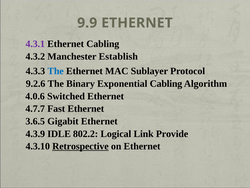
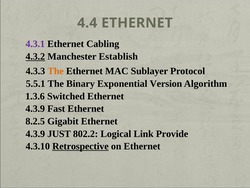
9.9: 9.9 -> 4.4 (87, 23)
4.3.2 underline: none -> present (35, 56)
The colour: blue -> orange (56, 71)
9.2.6: 9.2.6 -> 5.5.1 (36, 83)
Exponential Cabling: Cabling -> Version (166, 83)
4.0.6: 4.0.6 -> 1.3.6 (35, 96)
4.7.7: 4.7.7 -> 4.3.9 (35, 108)
3.6.5: 3.6.5 -> 8.2.5 (35, 121)
IDLE: IDLE -> JUST (59, 133)
